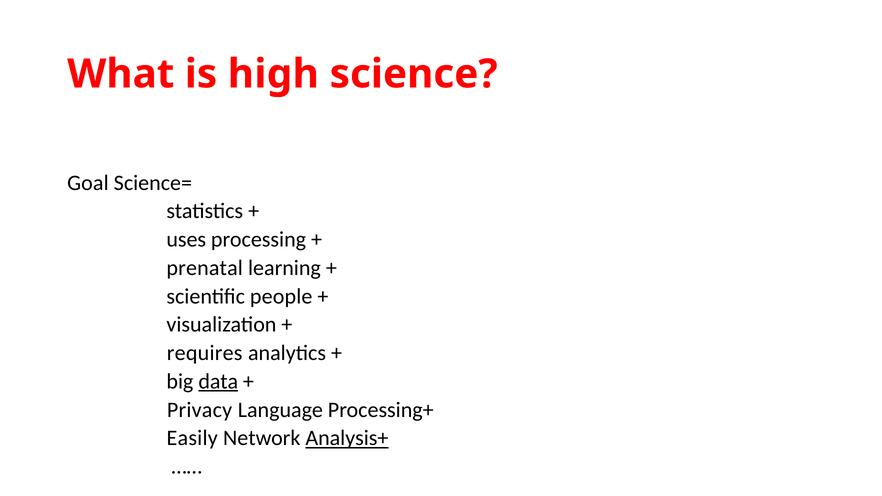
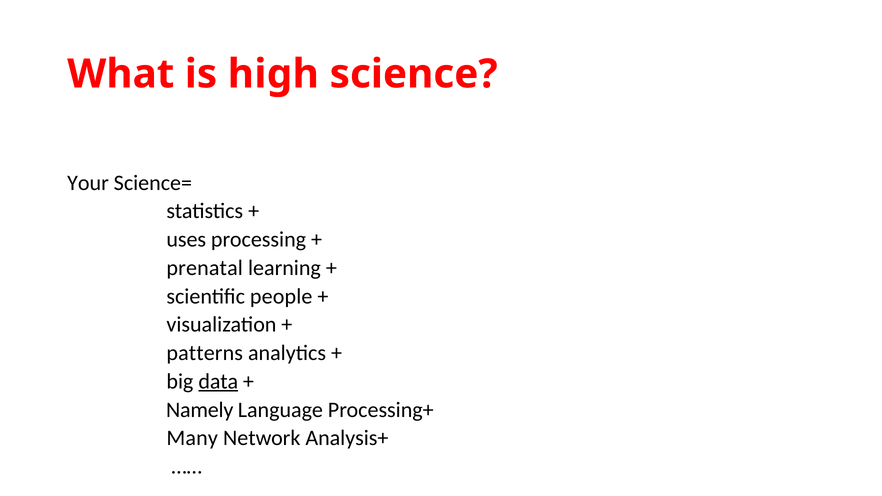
Goal: Goal -> Your (88, 183)
requires: requires -> patterns (205, 353)
Privacy: Privacy -> Namely (200, 410)
Easily: Easily -> Many (192, 438)
Analysis+ underline: present -> none (347, 438)
